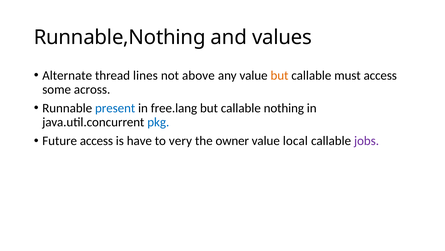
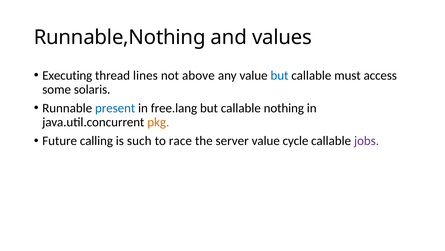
Alternate: Alternate -> Executing (67, 75)
but colour: orange -> blue (280, 75)
across: across -> solaris (92, 89)
pkg colour: blue -> orange (158, 122)
Future access: access -> calling (96, 141)
have: have -> such (139, 141)
very: very -> race (180, 141)
owner: owner -> server (232, 141)
local: local -> cycle (296, 141)
